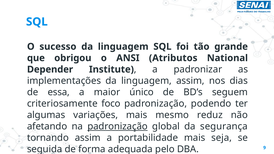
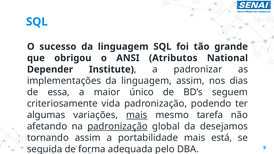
foco: foco -> vida (111, 104)
mais underline: none -> present (137, 115)
reduz: reduz -> tarefa (210, 115)
segurança: segurança -> desejamos (224, 127)
seja: seja -> está (222, 138)
